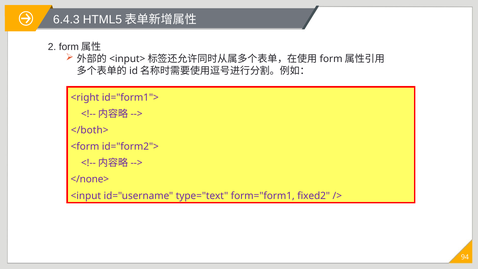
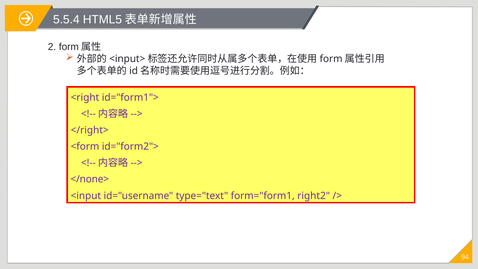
6.4.3: 6.4.3 -> 5.5.4 (66, 20)
</both>: </both> -> </right> (90, 130)
fixed2: fixed2 -> right2 (314, 196)
